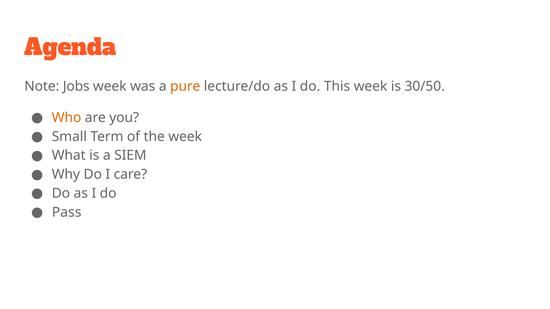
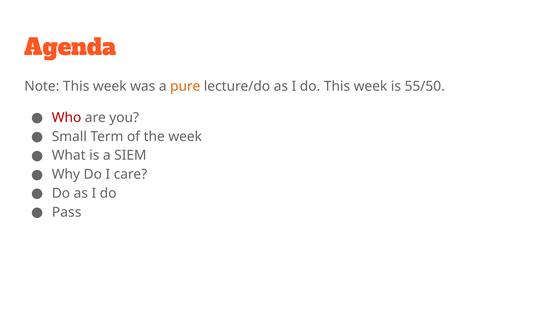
Note Jobs: Jobs -> This (76, 86)
30/50: 30/50 -> 55/50 (425, 86)
Who colour: orange -> red (67, 118)
